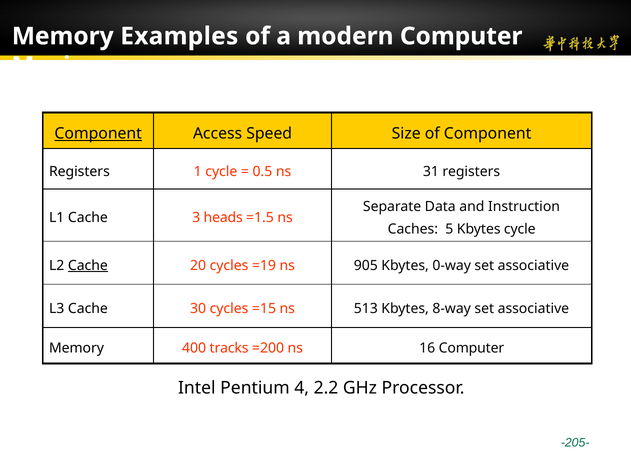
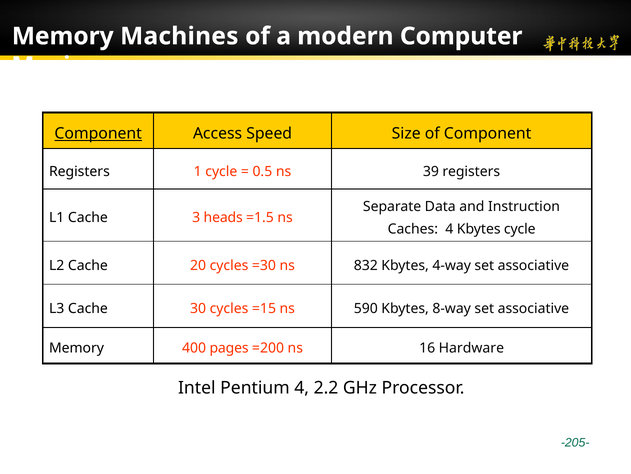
Examples: Examples -> Machines (179, 36)
31: 31 -> 39 (431, 171)
Caches 5: 5 -> 4 (449, 229)
Cache underline: present -> none (88, 265)
=19: =19 -> =30 (264, 265)
905: 905 -> 832 (366, 265)
0-way: 0-way -> 4-way (452, 265)
513: 513 -> 590 (366, 308)
tracks: tracks -> pages (229, 348)
16 Computer: Computer -> Hardware (471, 348)
